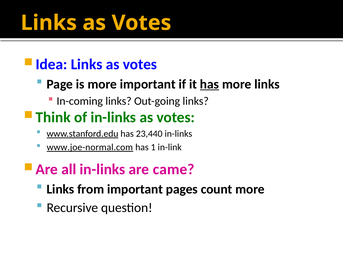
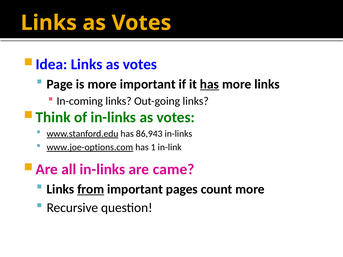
23,440: 23,440 -> 86,943 (149, 134)
www.joe-normal.com: www.joe-normal.com -> www.joe-options.com (90, 147)
from underline: none -> present (91, 189)
